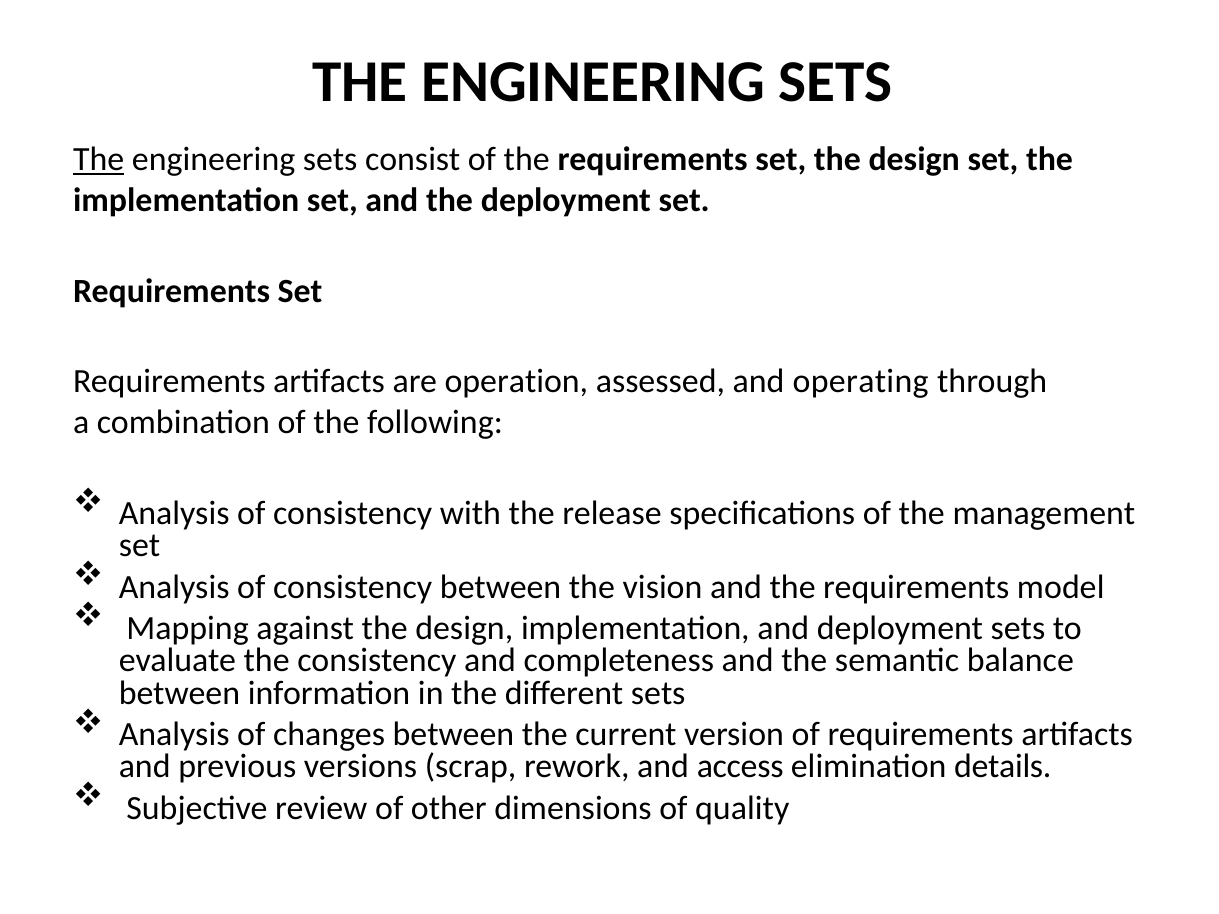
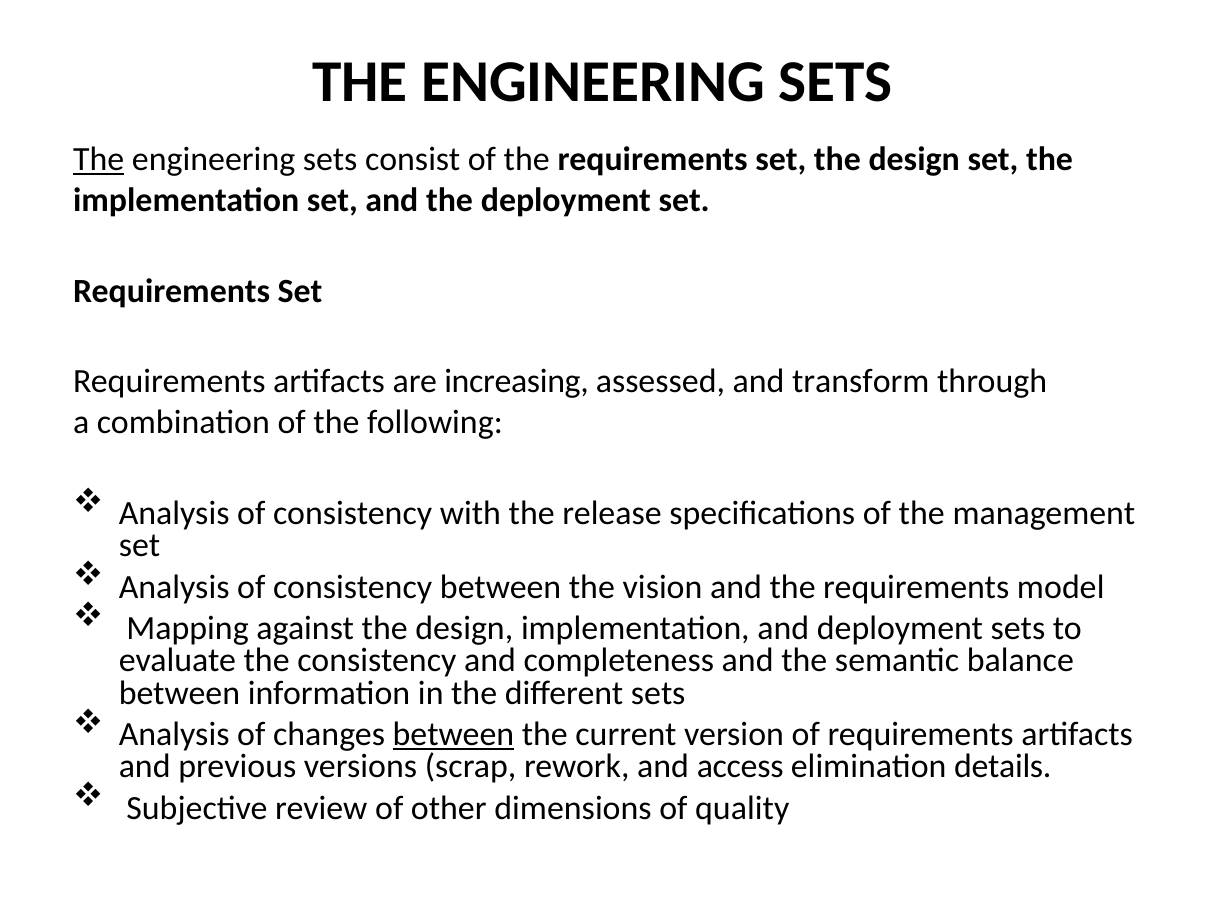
operation: operation -> increasing (517, 382)
operating: operating -> transform (861, 382)
between underline: none -> present (453, 734)
